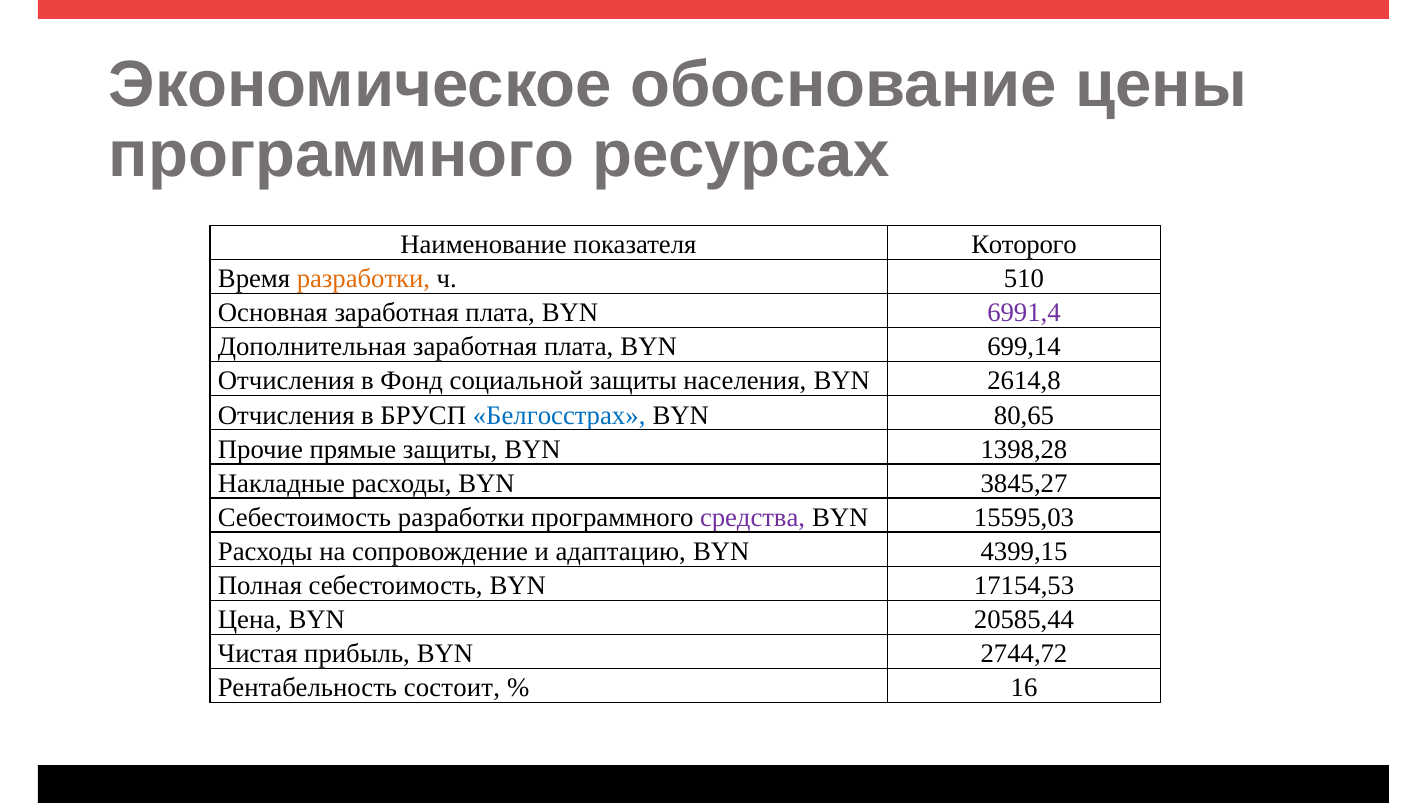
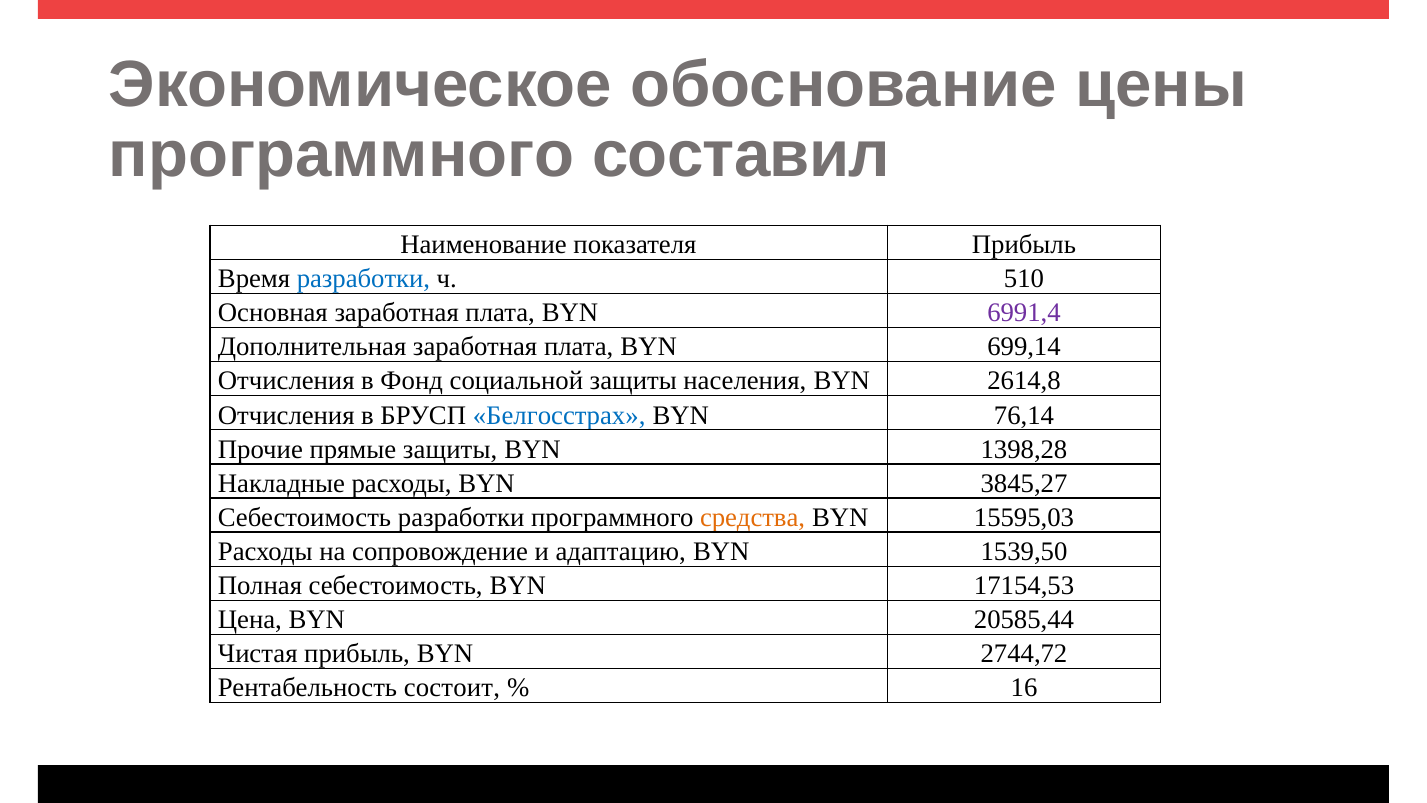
ресурсах: ресурсах -> составил (741, 155)
показателя Которого: Которого -> Прибыль (1024, 245)
разработки colour: orange -> blue (363, 279)
80,65: 80,65 -> 76,14 (1024, 415)
средства colour: purple -> orange (753, 517)
4399,15: 4399,15 -> 1539,50 (1024, 551)
